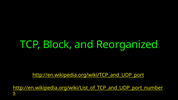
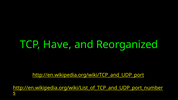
Block: Block -> Have (57, 45)
